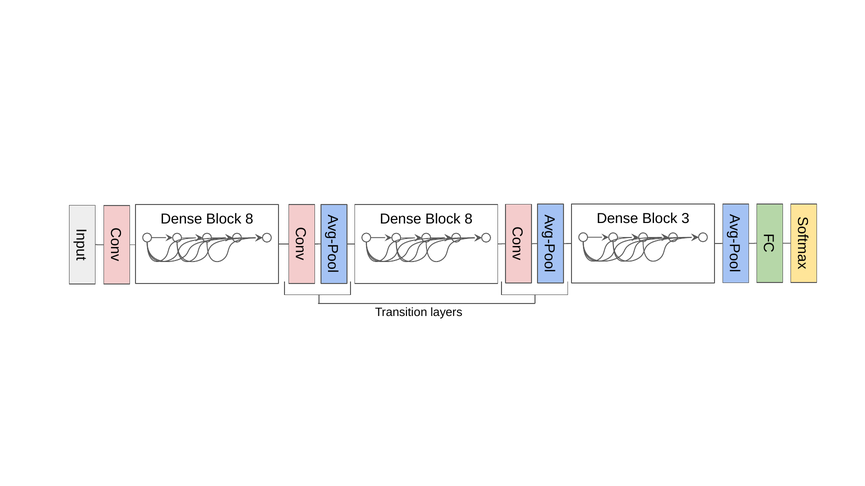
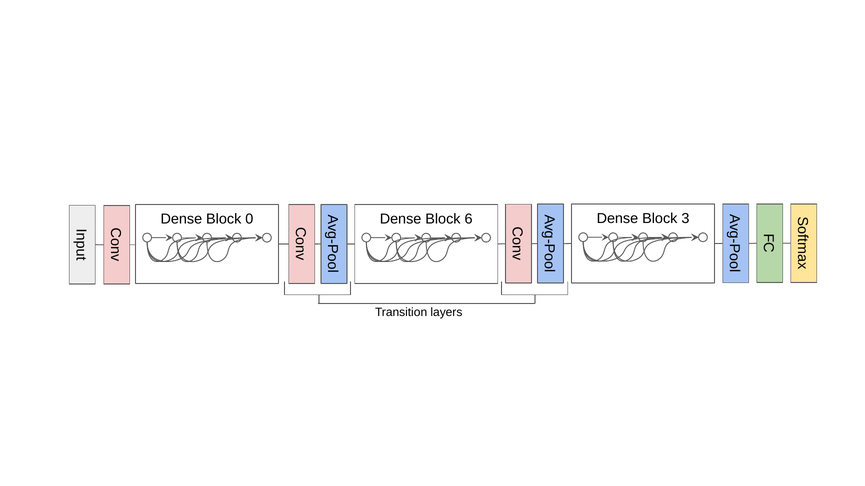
8: 8 -> 0 (249, 219)
8: 8 -> 6 (469, 219)
